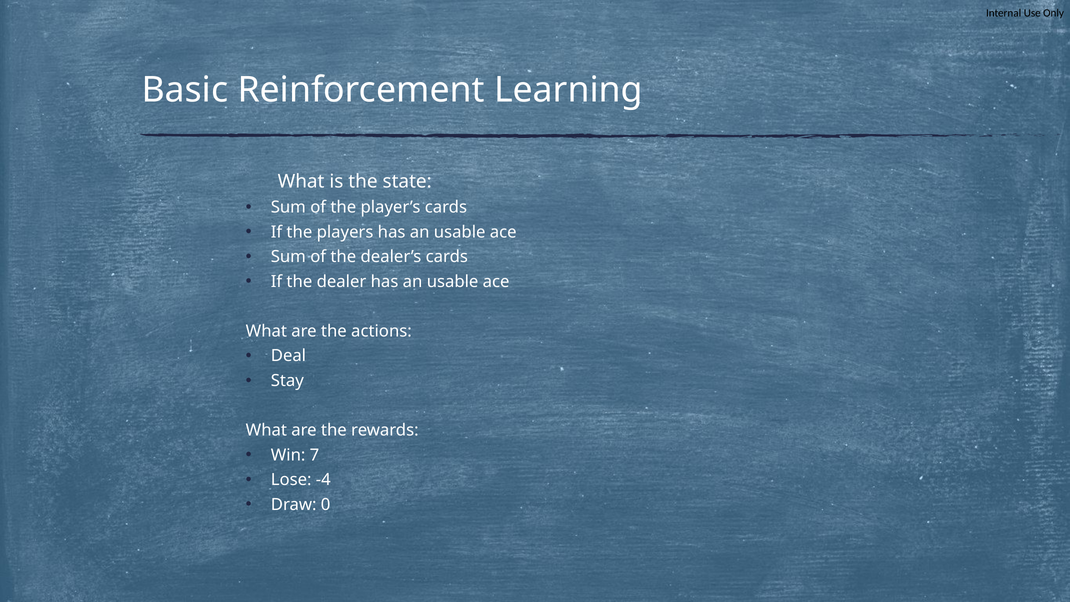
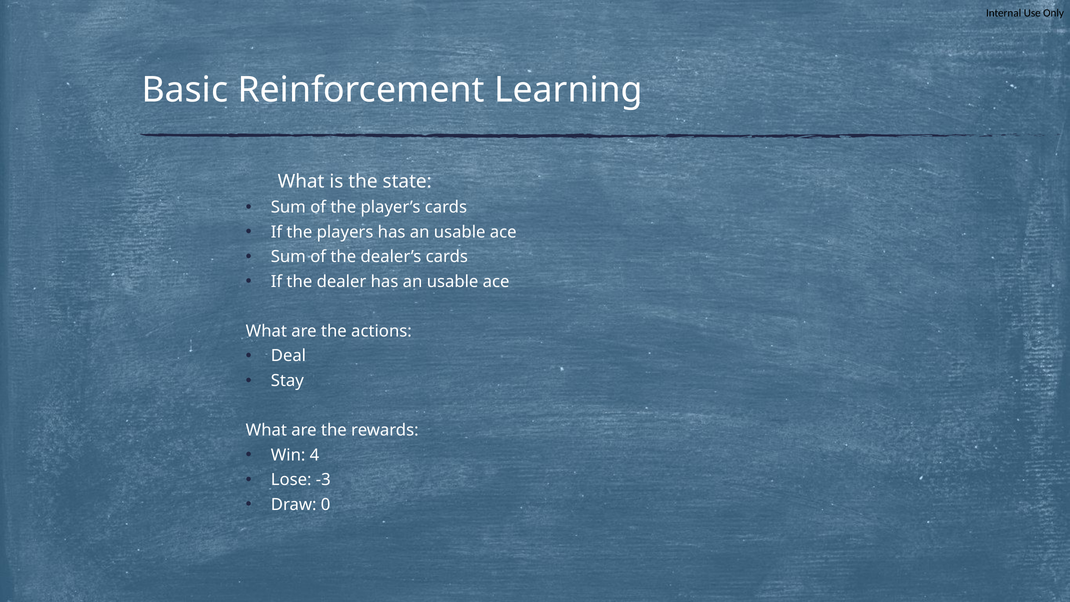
7: 7 -> 4 (315, 455)
-4: -4 -> -3 (323, 480)
